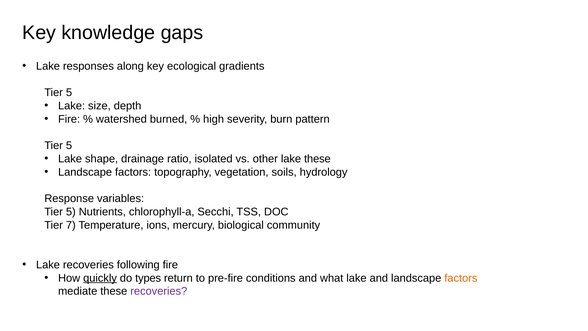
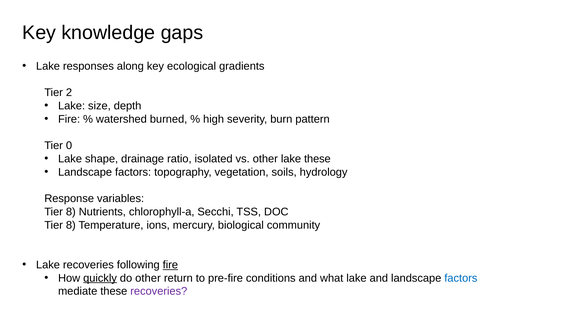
5: 5 -> 2 (69, 93)
5: 5 -> 0 (69, 146)
5: 5 -> 8 (71, 212)
7: 7 -> 8 (71, 225)
fire underline: none -> present (170, 265)
do types: types -> other (148, 278)
factors colour: orange -> blue (461, 278)
